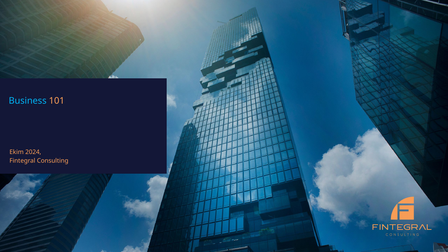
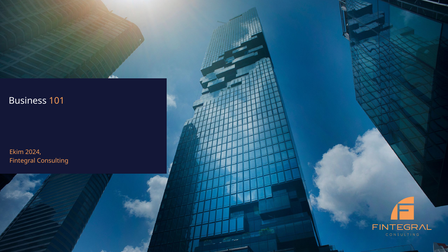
Business colour: light blue -> white (28, 101)
